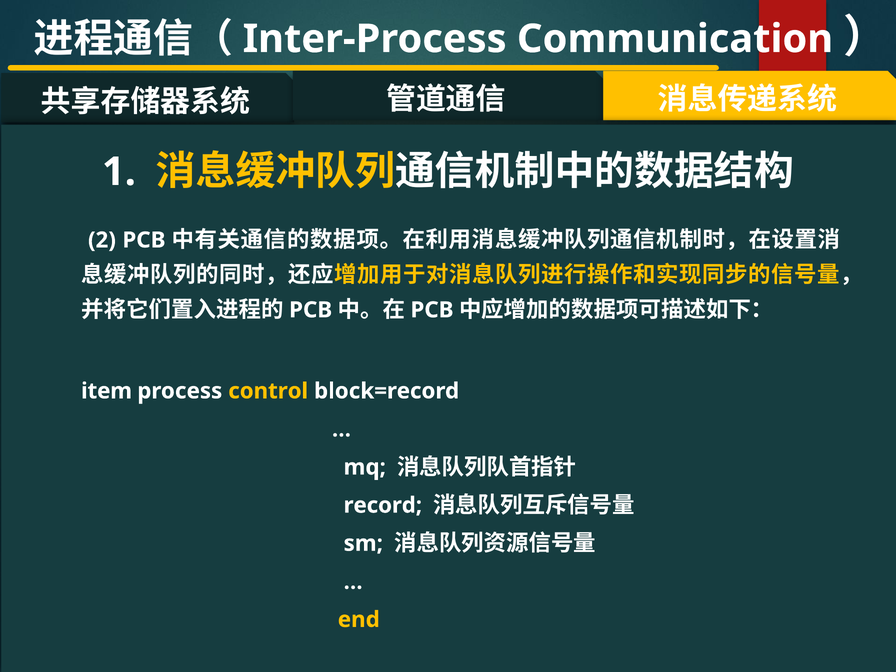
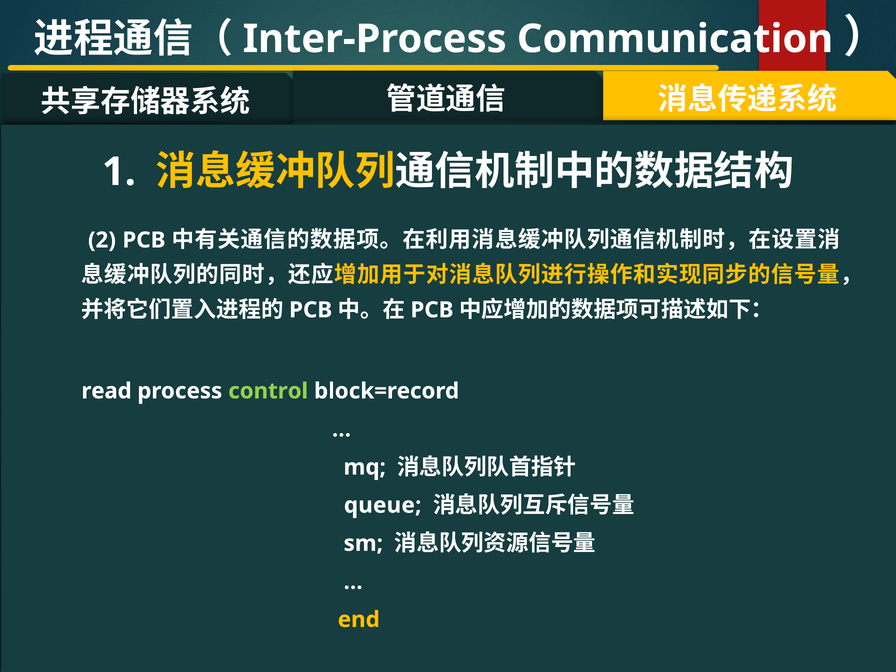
item: item -> read (107, 391)
control colour: yellow -> light green (268, 391)
record: record -> queue (383, 505)
